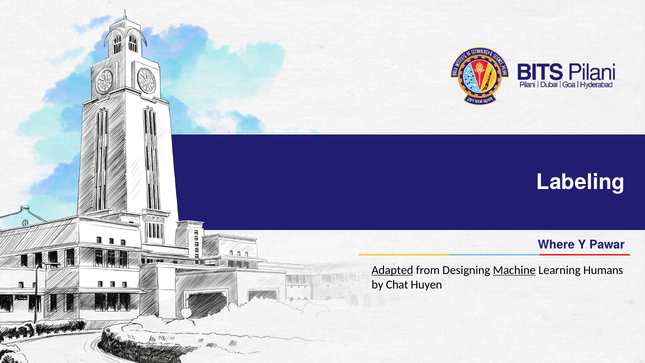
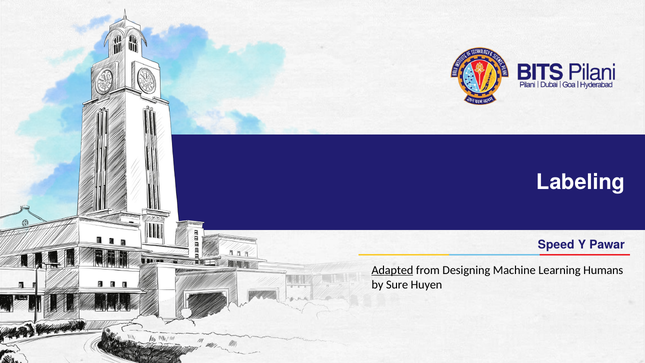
Where: Where -> Speed (556, 245)
Machine underline: present -> none (514, 270)
Chat: Chat -> Sure (397, 284)
